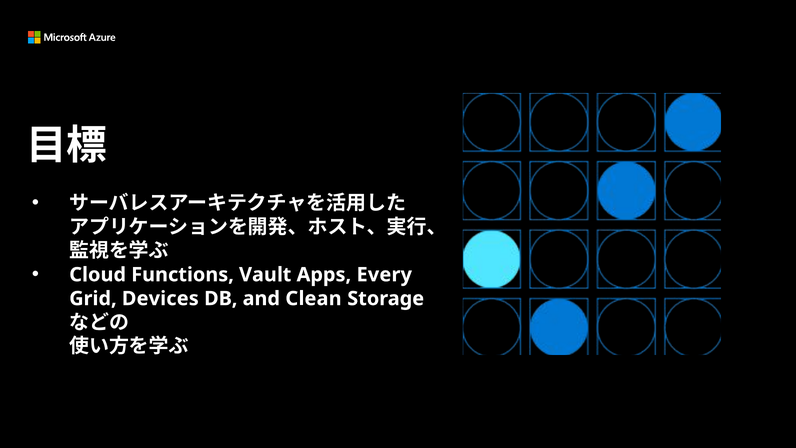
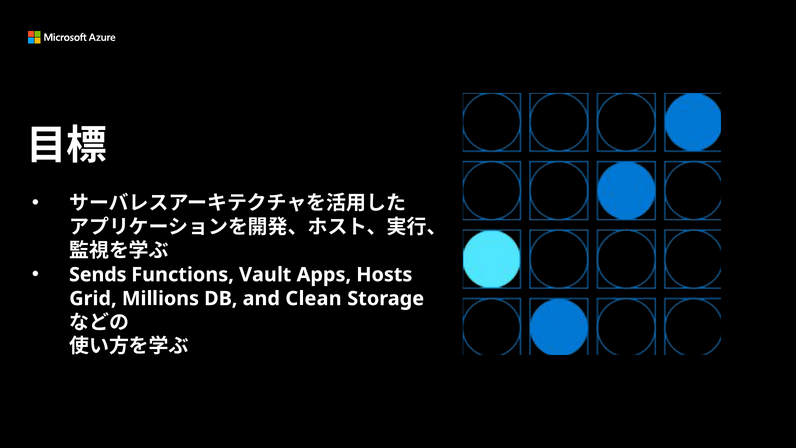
Cloud: Cloud -> Sends (98, 275)
Every: Every -> Hosts (384, 275)
Devices: Devices -> Millions (160, 298)
